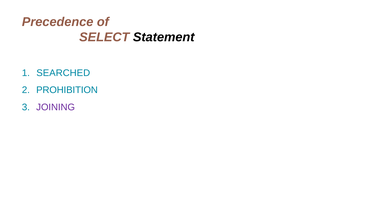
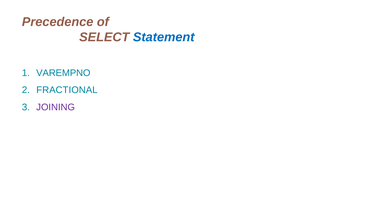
Statement colour: black -> blue (164, 37)
SEARCHED: SEARCHED -> VAREMPNO (63, 73)
PROHIBITION: PROHIBITION -> FRACTIONAL (67, 90)
